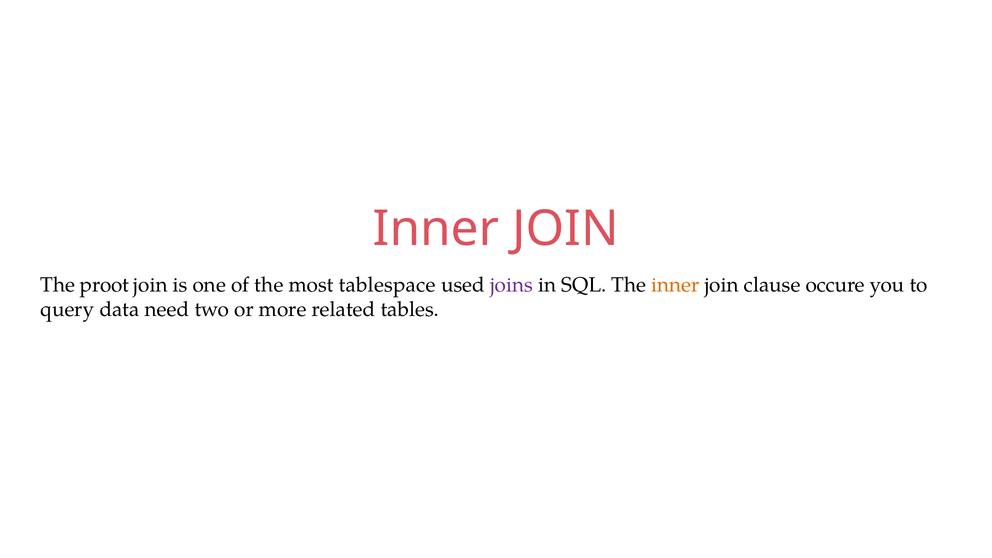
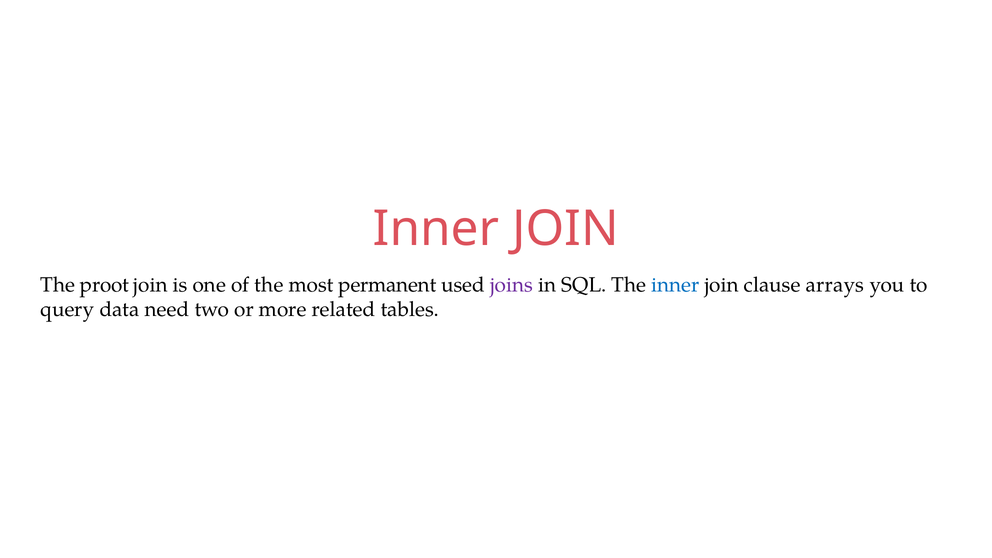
tablespace: tablespace -> permanent (387, 285)
inner colour: orange -> blue (675, 285)
occure: occure -> arrays (835, 285)
